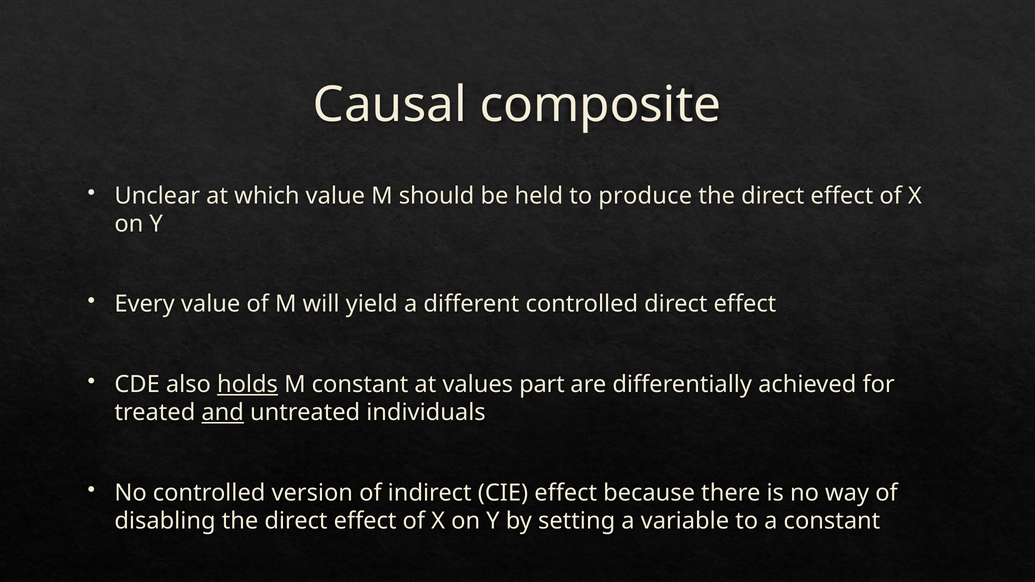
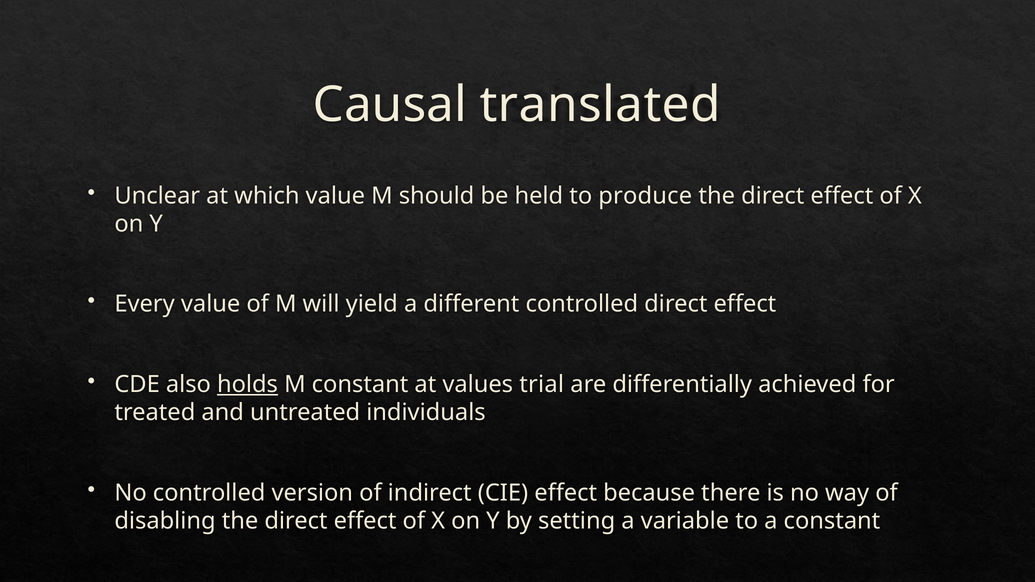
composite: composite -> translated (600, 105)
part: part -> trial (542, 385)
and underline: present -> none (223, 413)
